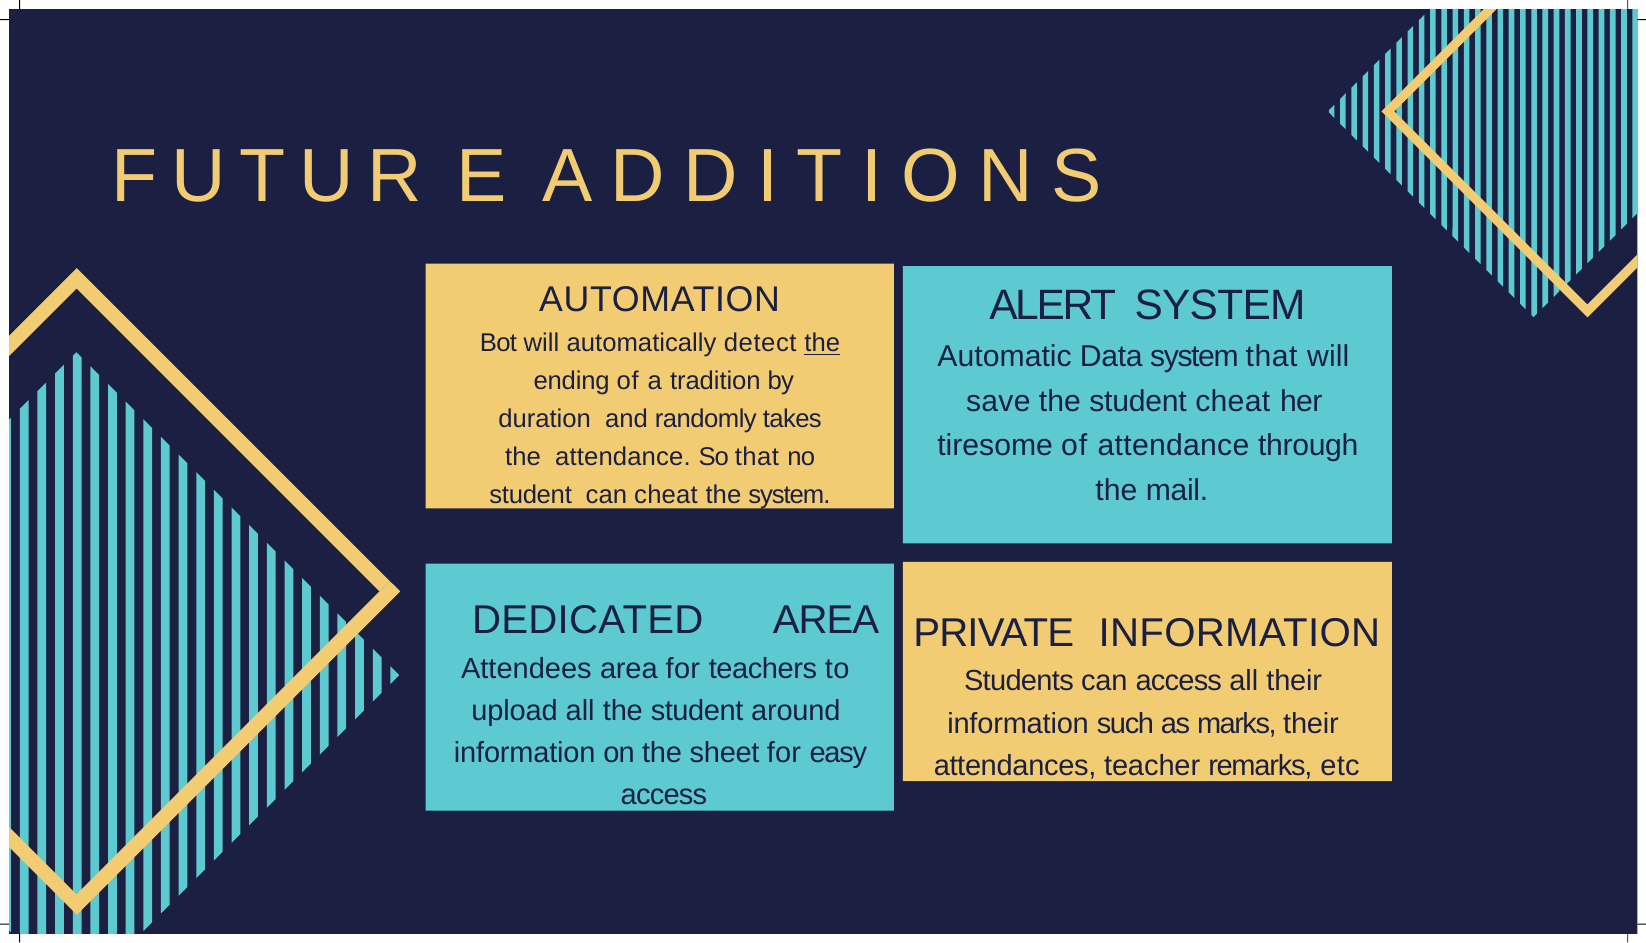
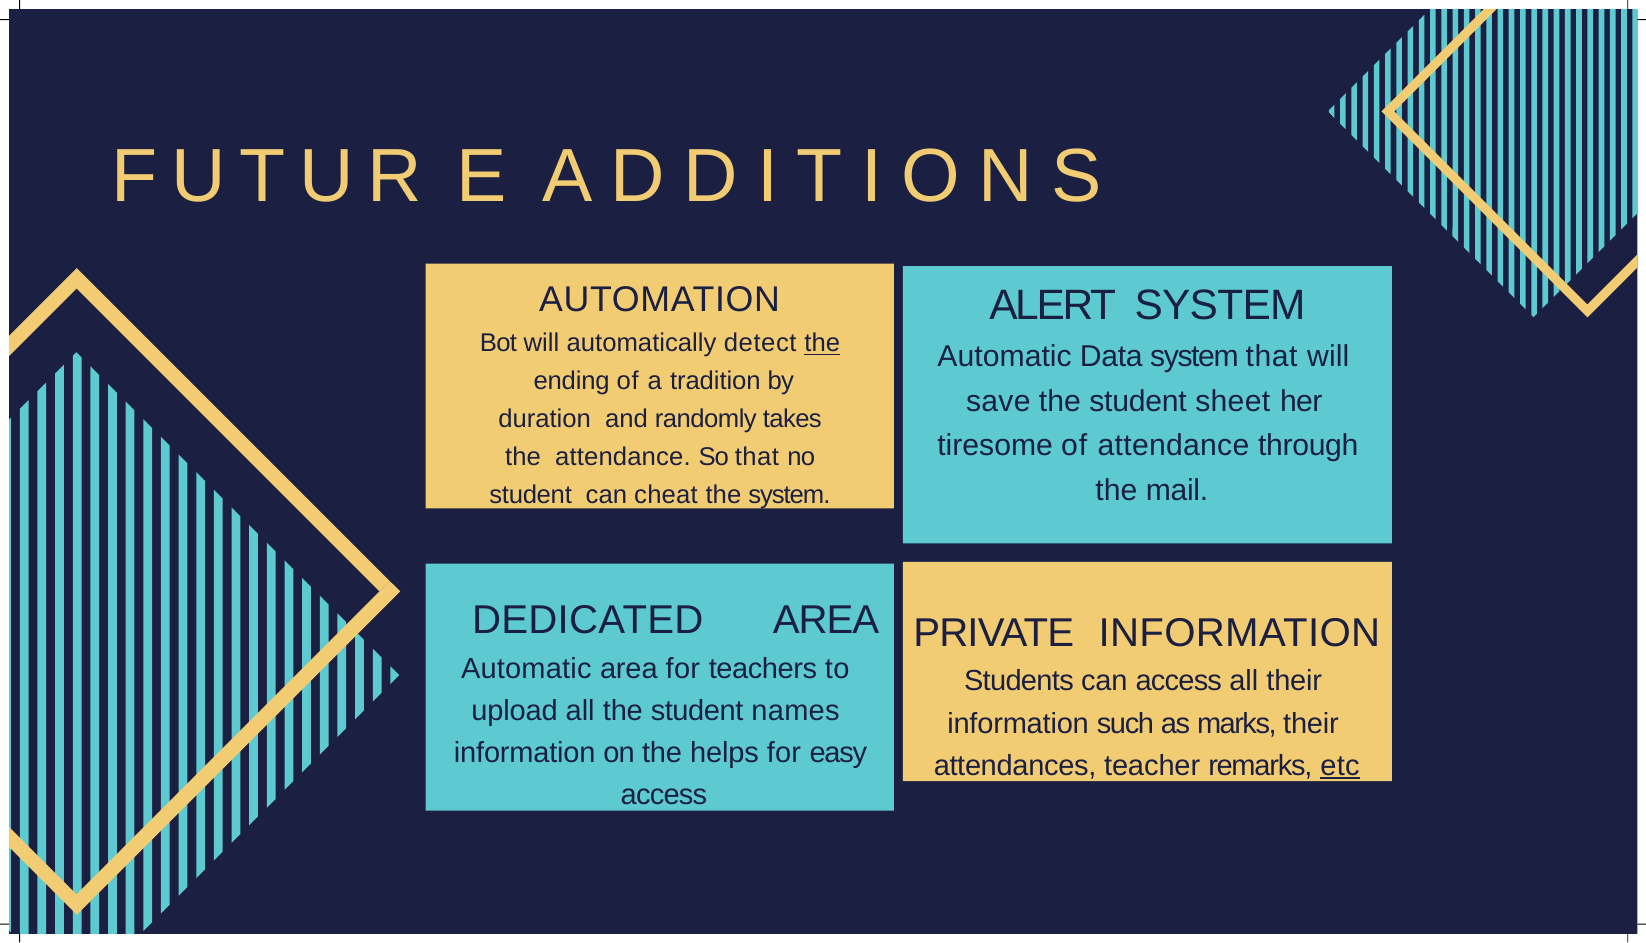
student cheat: cheat -> sheet (1233, 401)
Attendees: Attendees -> Automatic (526, 669)
around: around -> names (796, 711)
sheet: sheet -> helps (725, 753)
etc underline: none -> present (1340, 766)
